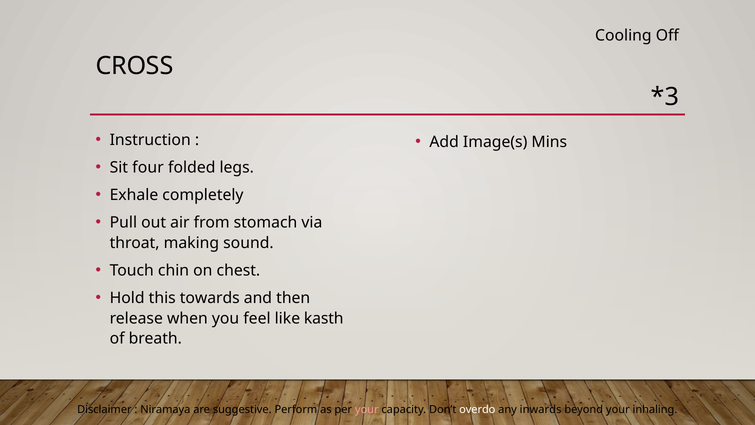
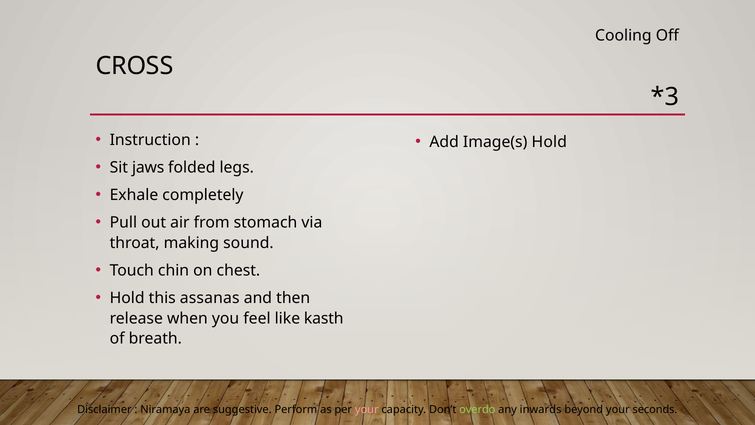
Image(s Mins: Mins -> Hold (549, 142)
four: four -> jaws (148, 168)
towards: towards -> assanas (210, 298)
overdo colour: white -> light green (477, 410)
inhaling: inhaling -> seconds (655, 410)
